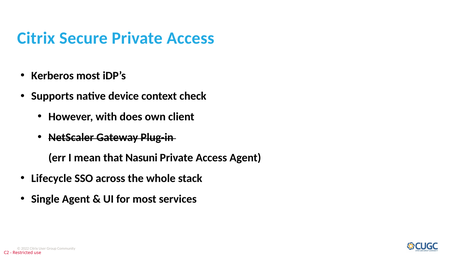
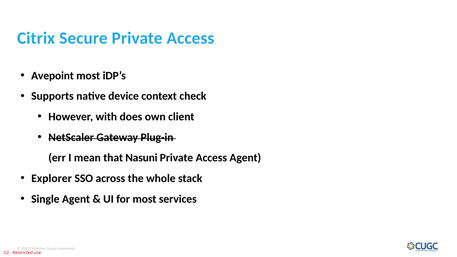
Kerberos: Kerberos -> Avepoint (53, 76)
Lifecycle: Lifecycle -> Explorer (52, 178)
